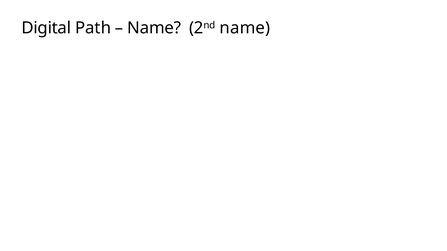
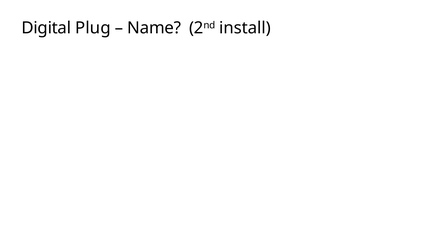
Path: Path -> Plug (93, 28)
2nd name: name -> install (245, 28)
